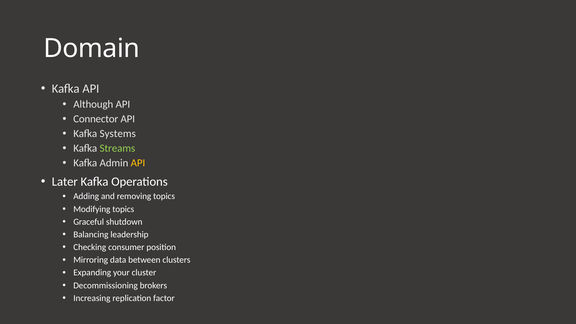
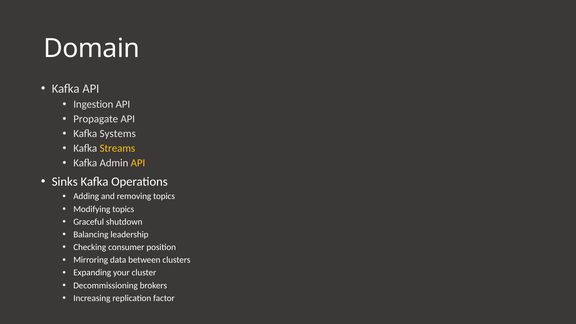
Although: Although -> Ingestion (93, 104)
Connector: Connector -> Propagate (96, 119)
Streams colour: light green -> yellow (117, 148)
Later: Later -> Sinks (65, 182)
